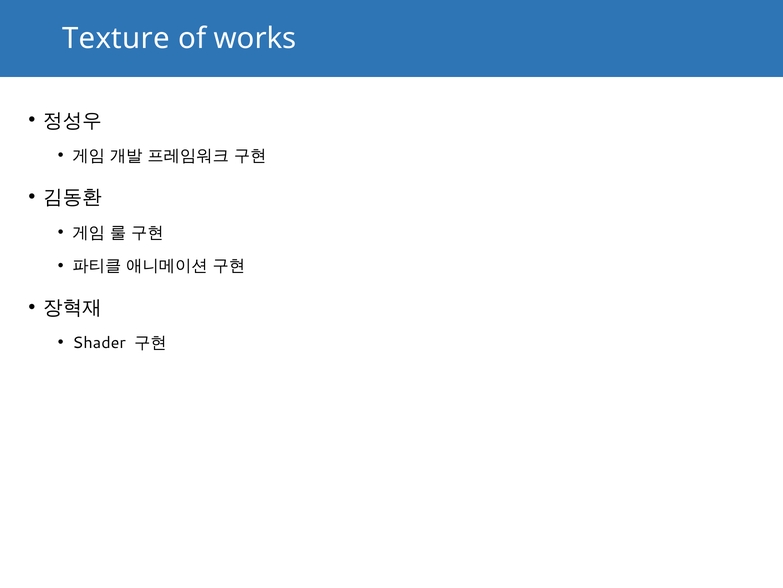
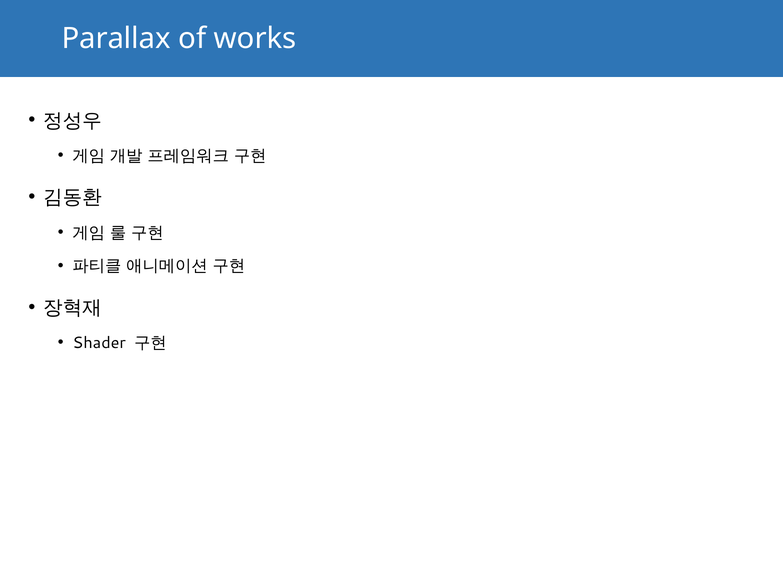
Texture: Texture -> Parallax (116, 38)
